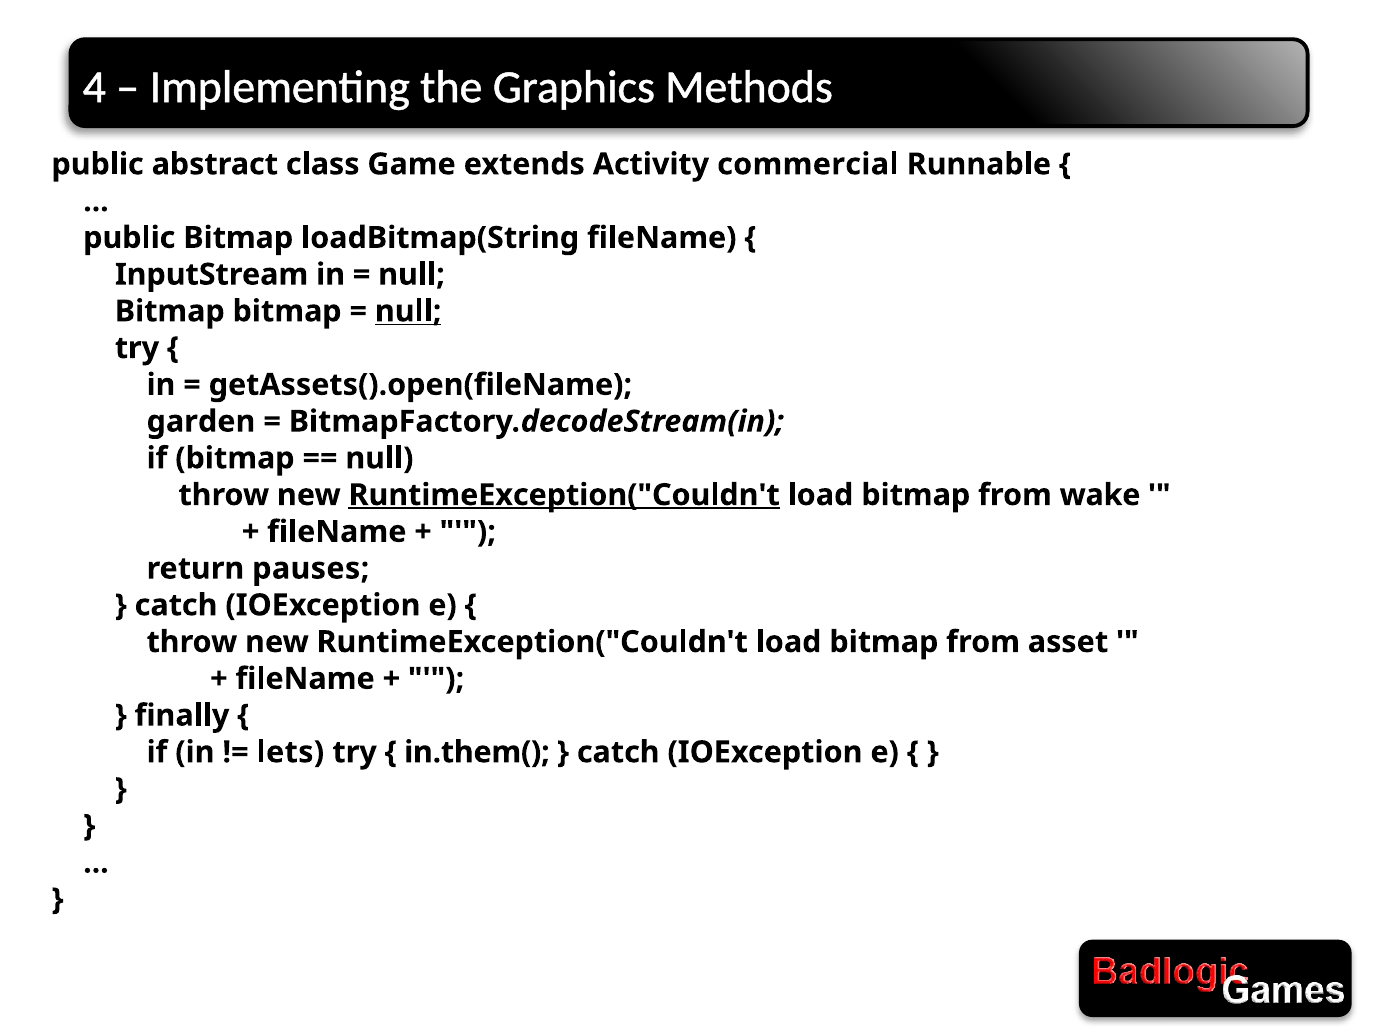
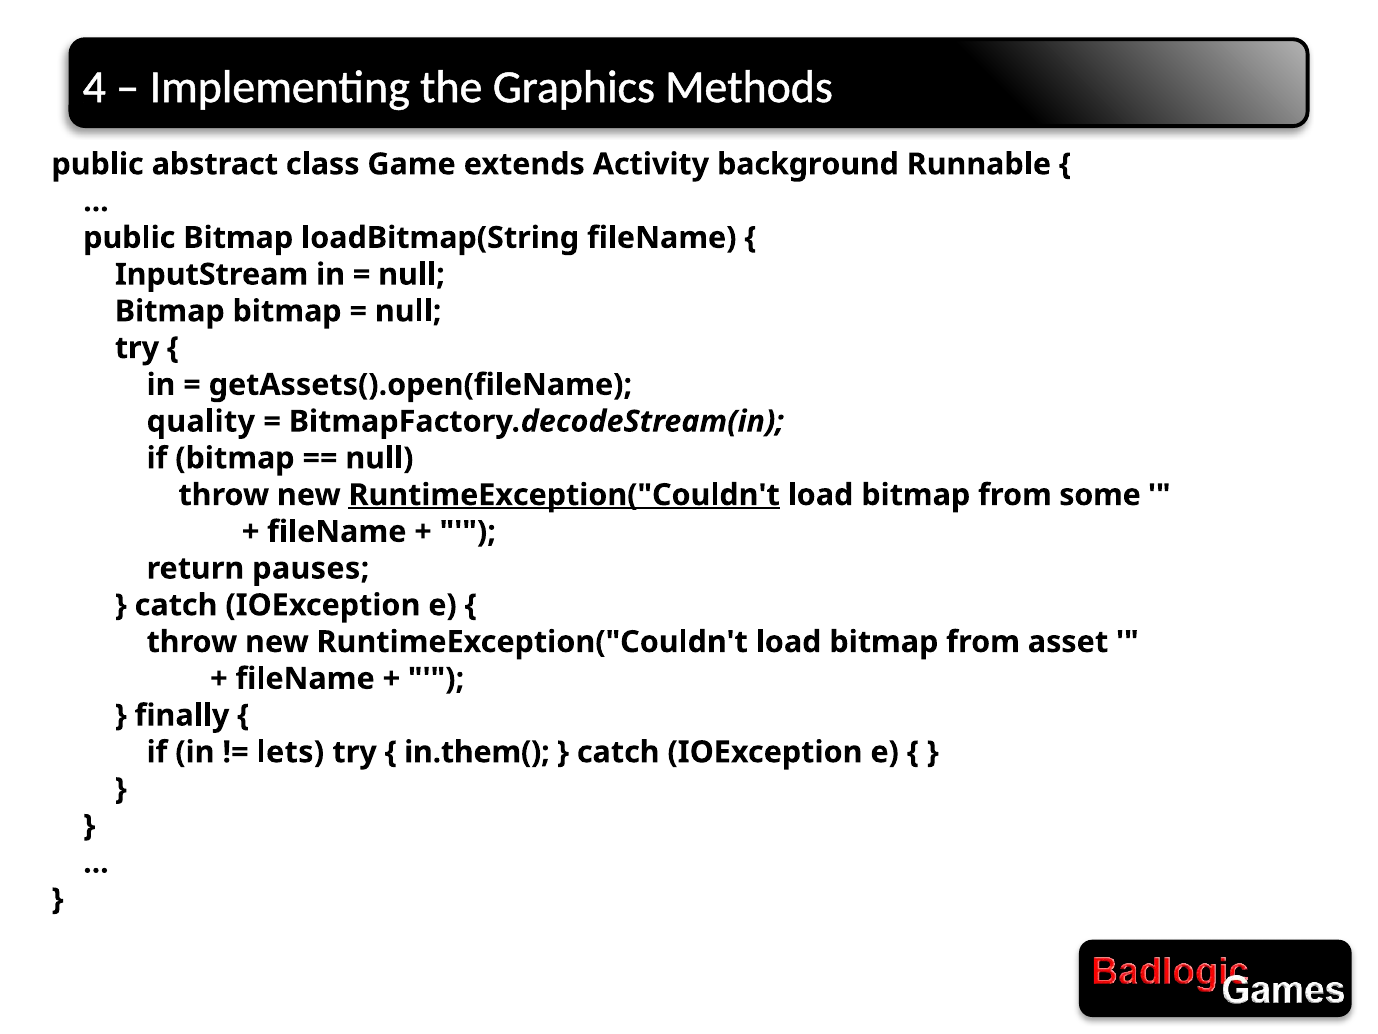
commercial: commercial -> background (808, 164)
null underline: present -> none (408, 311)
garden: garden -> quality (201, 421)
wake: wake -> some (1100, 495)
